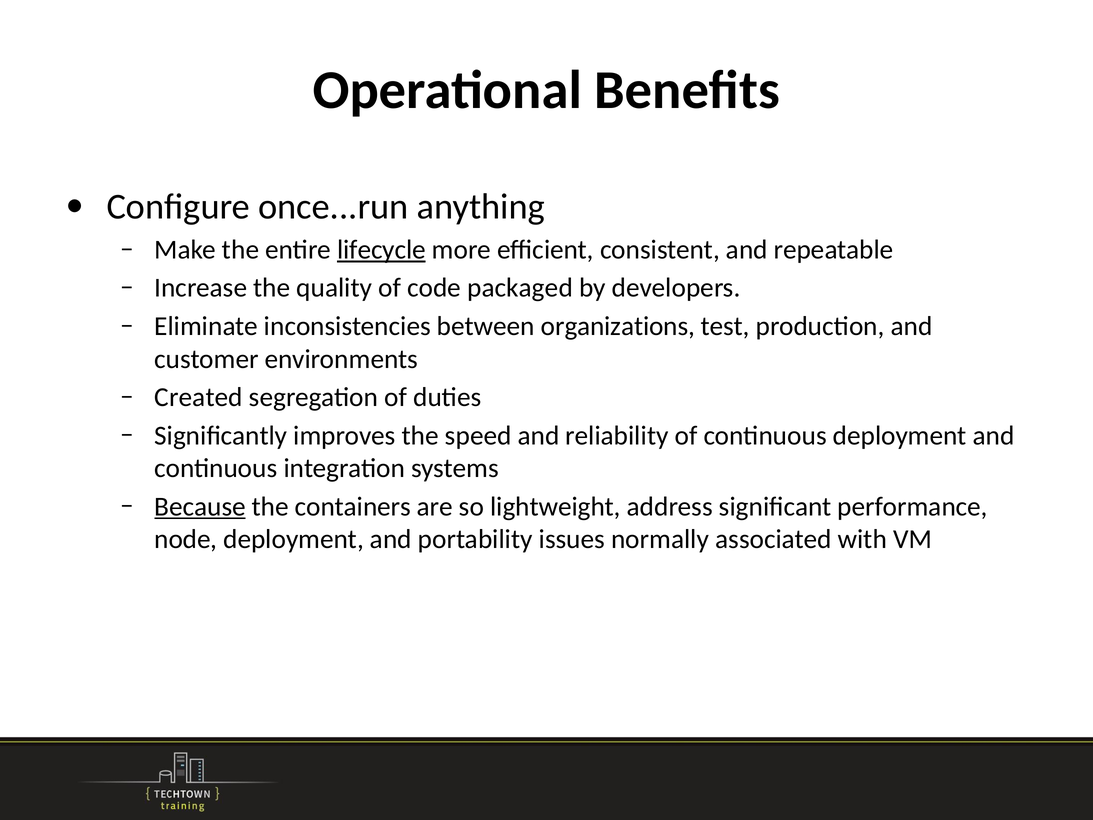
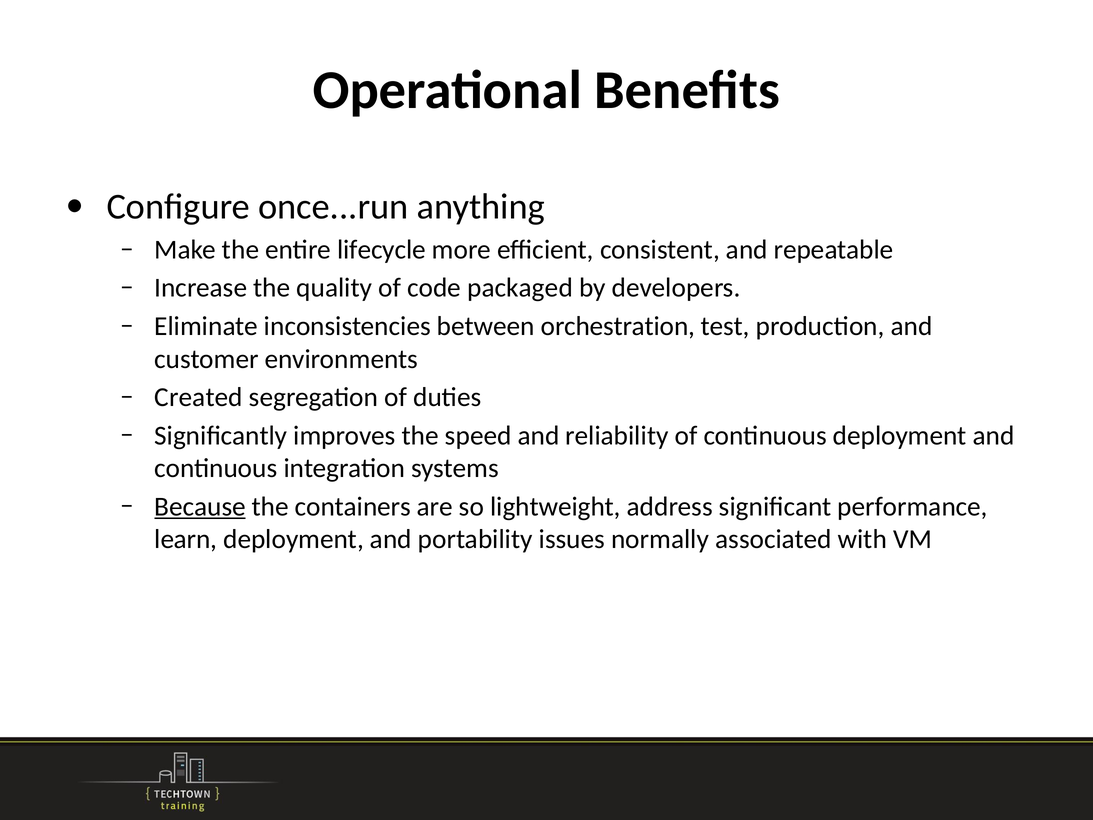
lifecycle underline: present -> none (381, 250)
organizations: organizations -> orchestration (618, 326)
node: node -> learn (186, 539)
